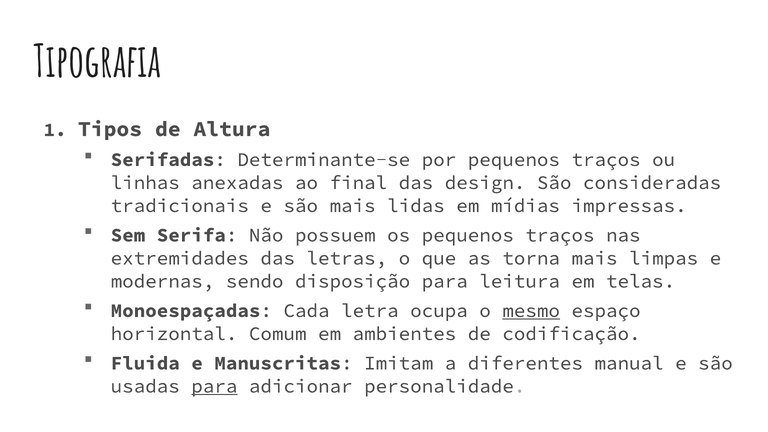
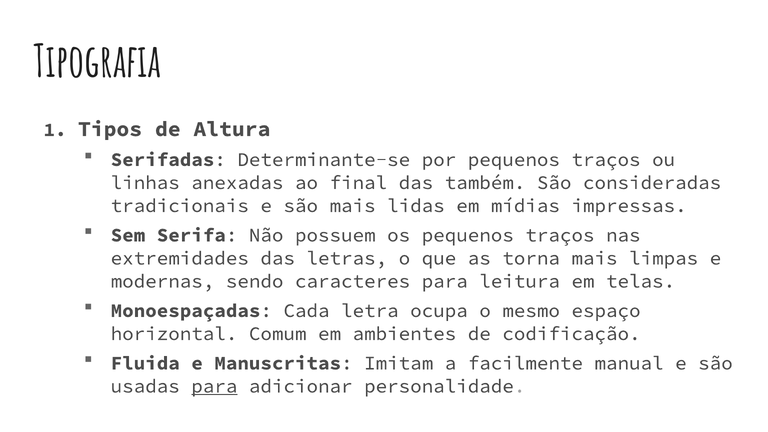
design: design -> também (485, 183)
disposição: disposição -> caracteres (353, 281)
mesmo underline: present -> none (531, 311)
diferentes: diferentes -> facilmente (525, 363)
